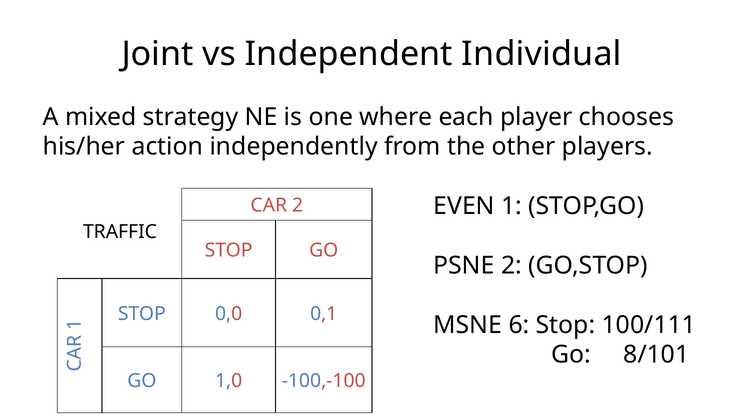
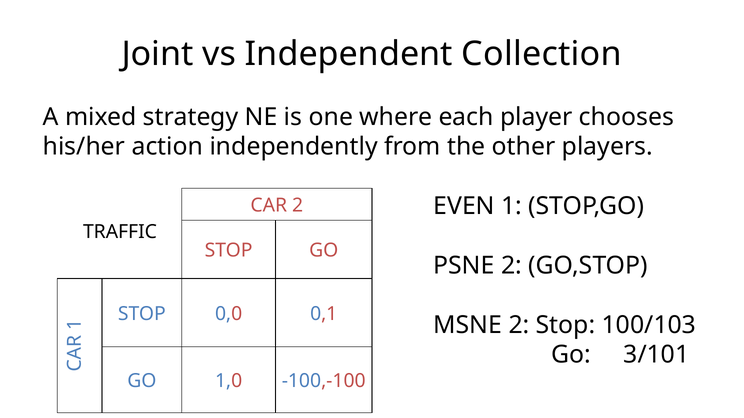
Individual: Individual -> Collection (542, 54)
MSNE 6: 6 -> 2 (519, 325)
100/111: 100/111 -> 100/103 (649, 325)
8/101: 8/101 -> 3/101 (656, 355)
